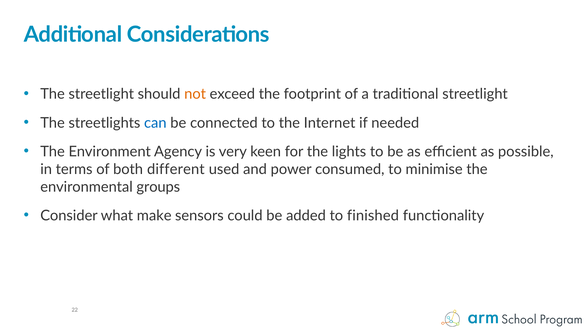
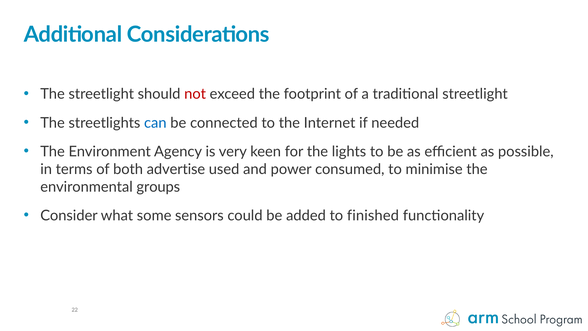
not colour: orange -> red (195, 94)
different: different -> advertise (176, 169)
make: make -> some (154, 215)
